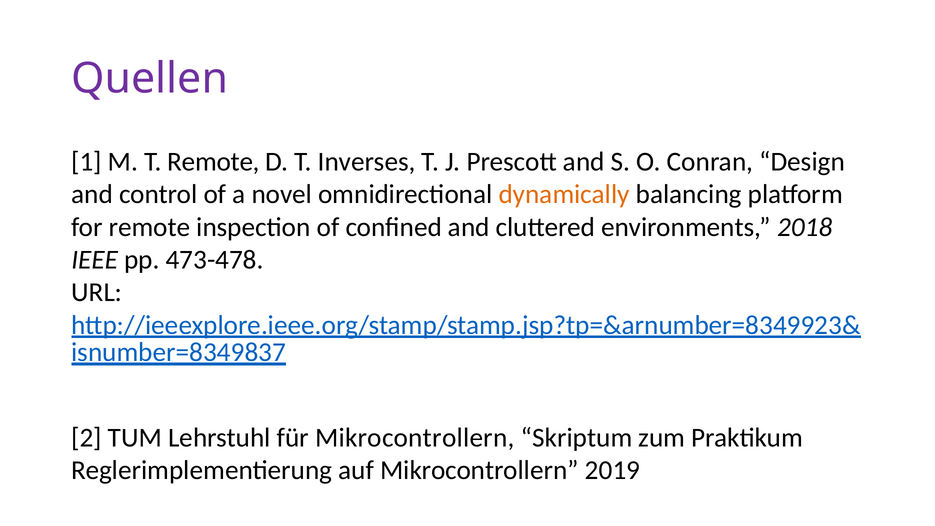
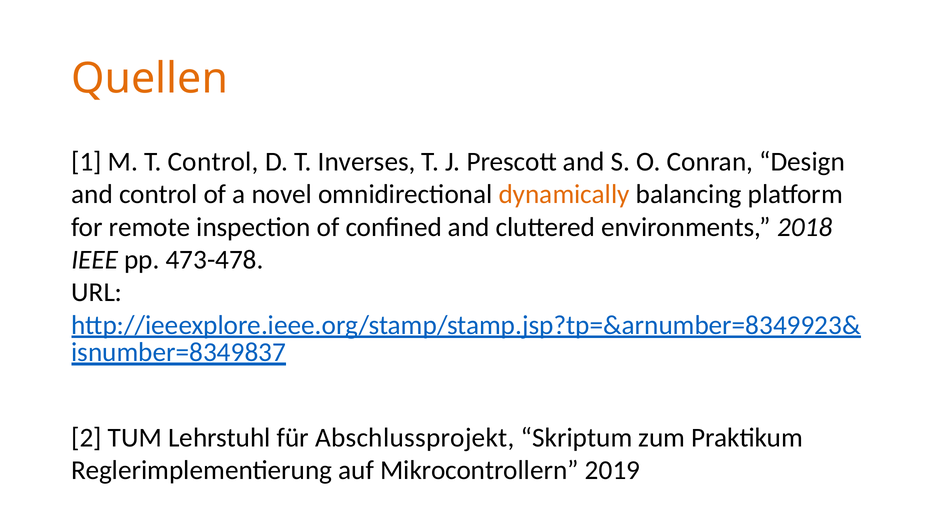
Quellen colour: purple -> orange (150, 79)
T Remote: Remote -> Control (213, 162)
für Mikrocontrollern: Mikrocontrollern -> Abschlussprojekt (415, 438)
